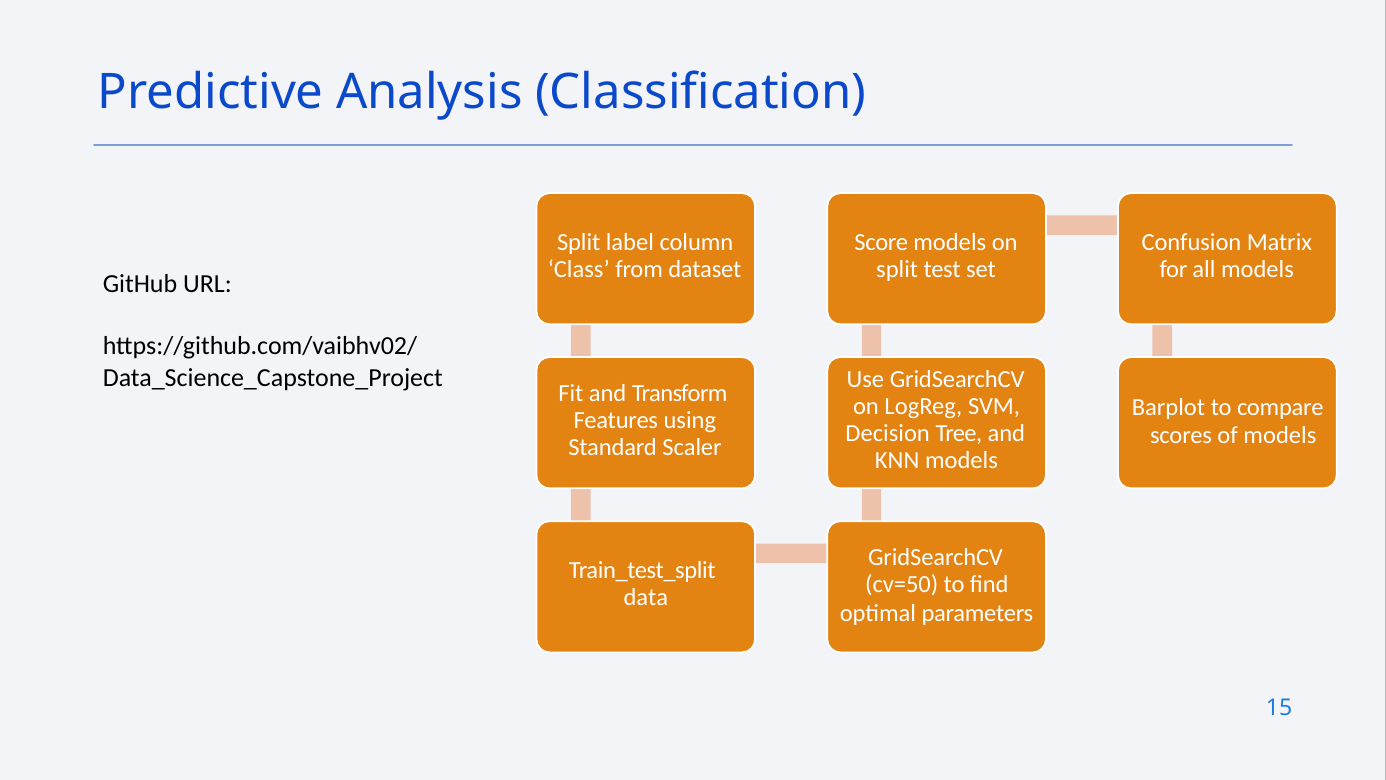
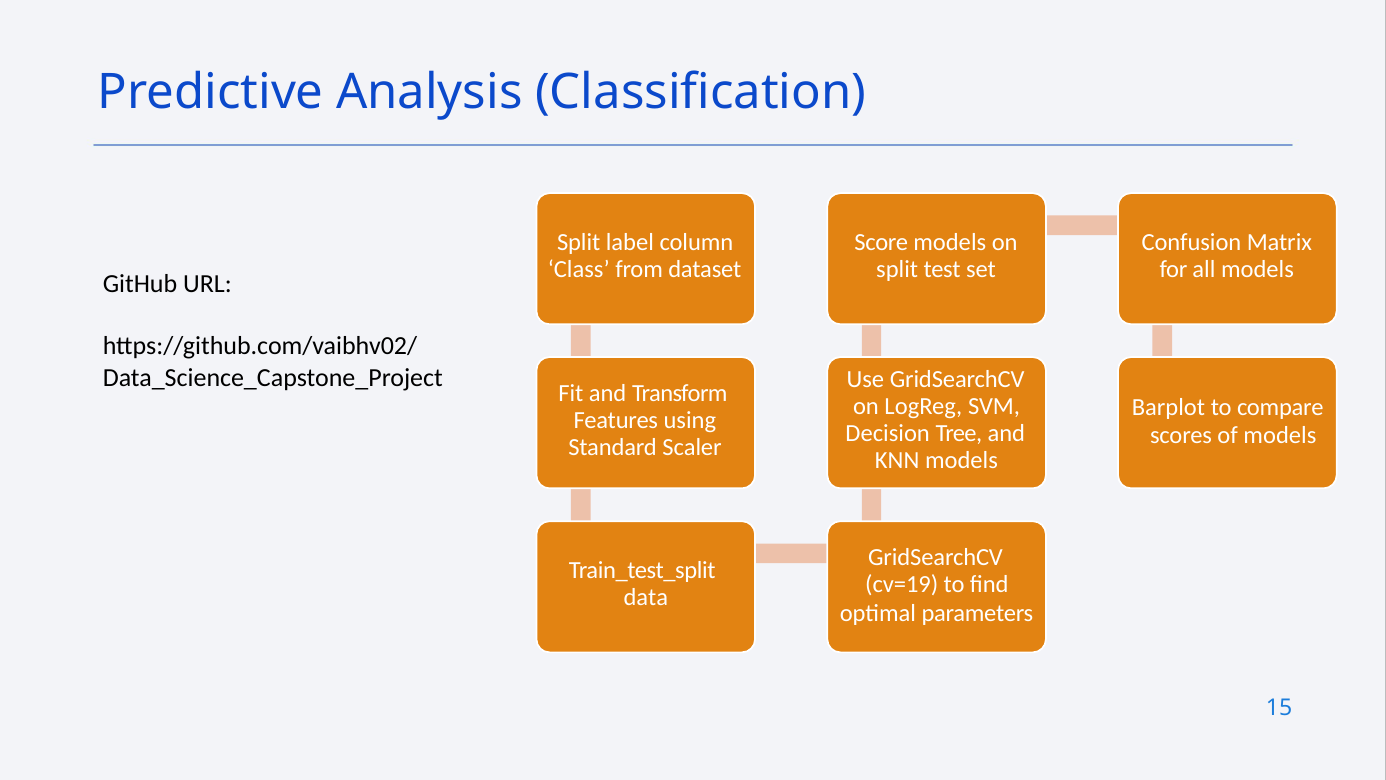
cv=50: cv=50 -> cv=19 (902, 584)
